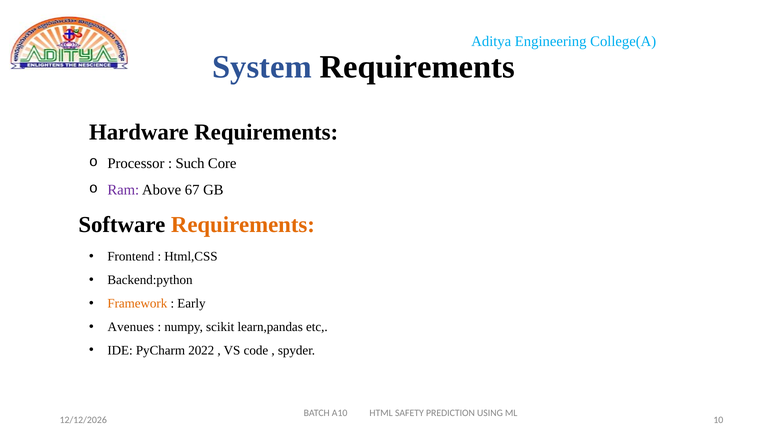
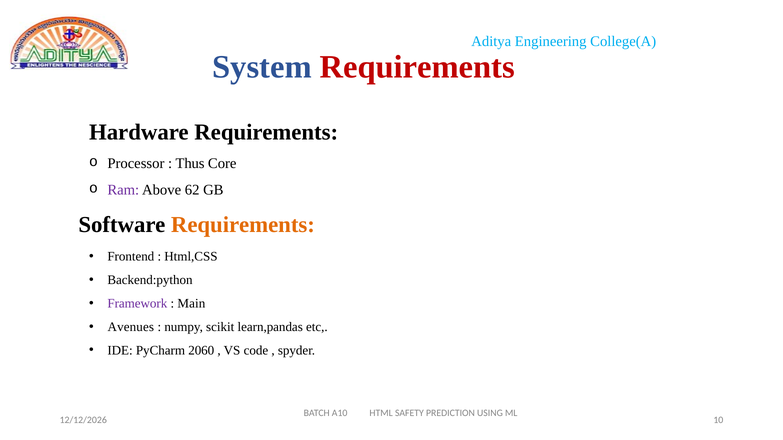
Requirements colour: black -> red (417, 67)
Such: Such -> Thus (190, 163)
67: 67 -> 62 (192, 190)
Framework colour: orange -> purple (137, 304)
Early: Early -> Main (191, 304)
2022: 2022 -> 2060 (201, 351)
